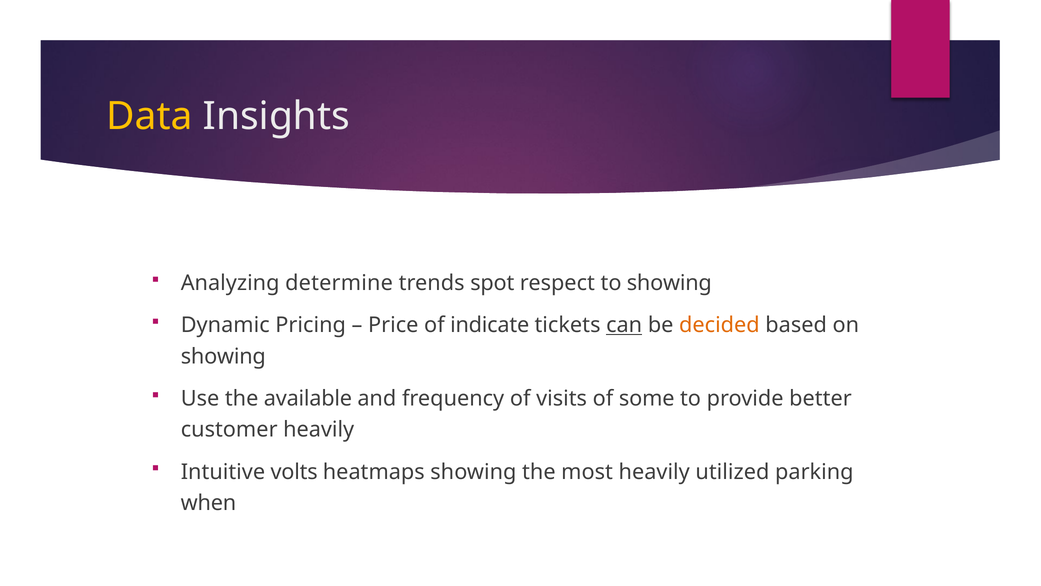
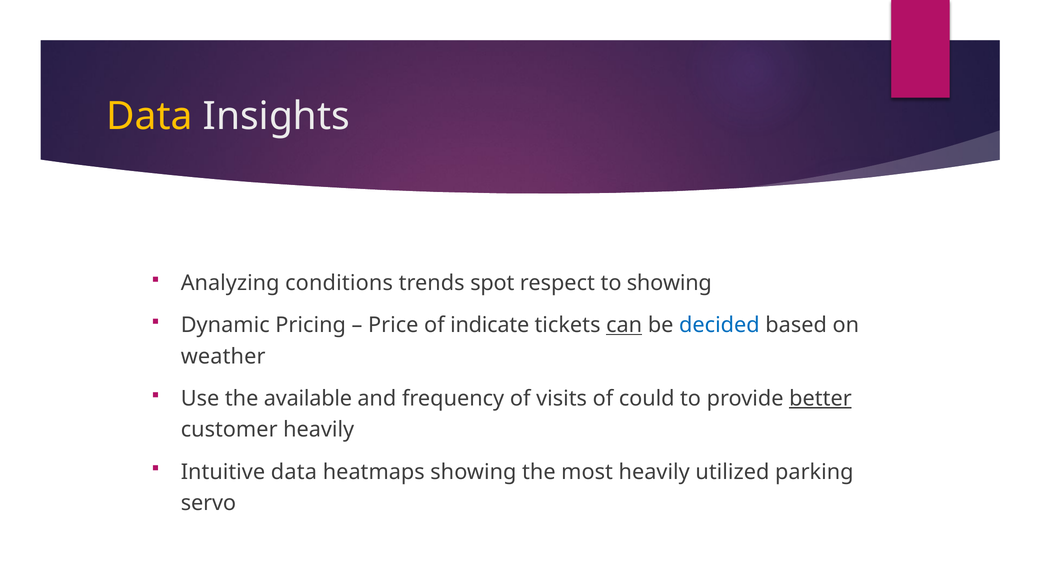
determine: determine -> conditions (339, 283)
decided colour: orange -> blue (719, 325)
showing: showing -> weather (223, 356)
some: some -> could (647, 398)
better underline: none -> present (820, 398)
Intuitive volts: volts -> data (294, 472)
when: when -> servo (208, 503)
